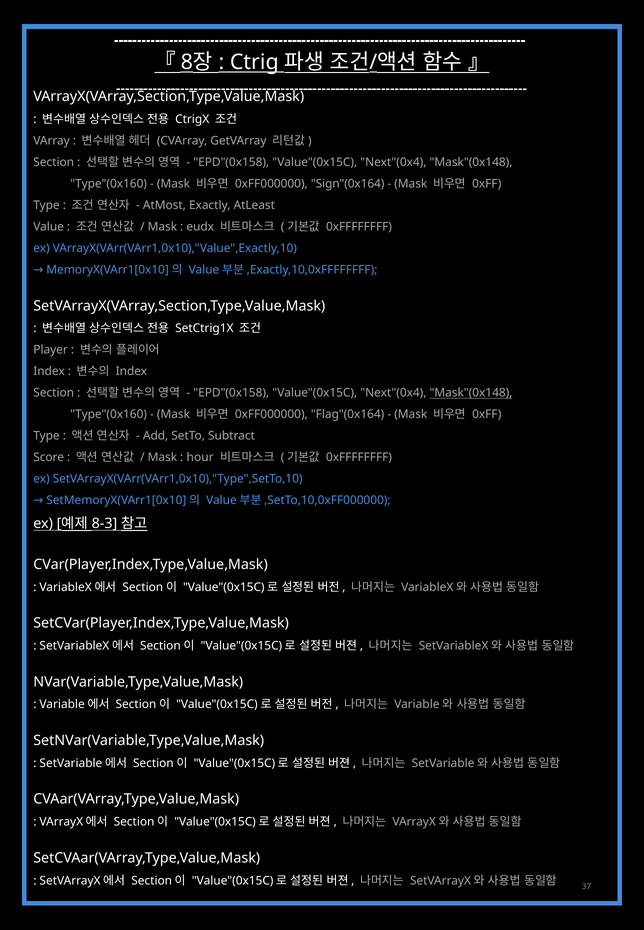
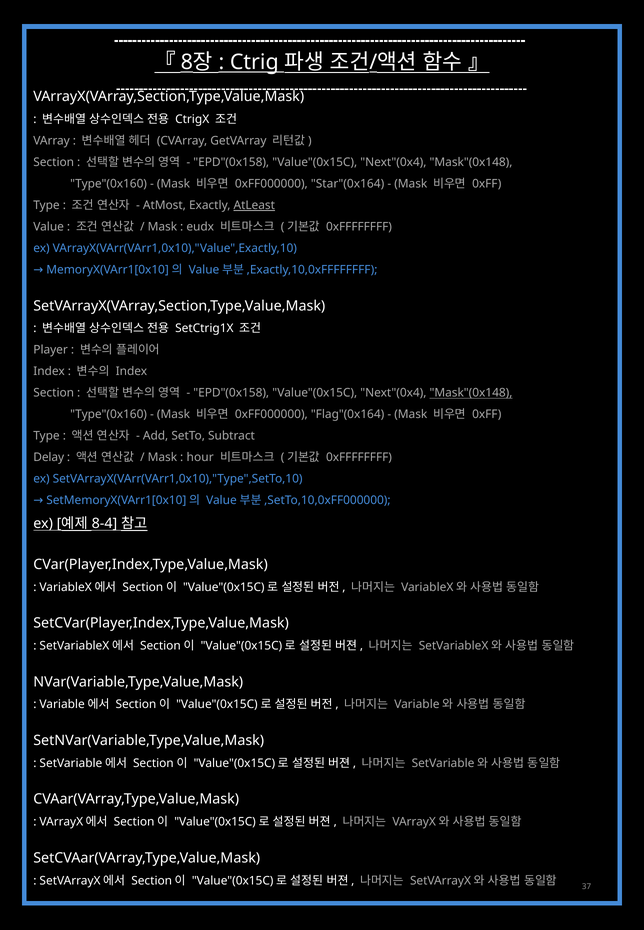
Sign"(0x164: Sign"(0x164 -> Star"(0x164 (348, 184)
AtLeast underline: none -> present (254, 205)
Score: Score -> Delay (49, 458)
8-3: 8-3 -> 8-4 (105, 524)
